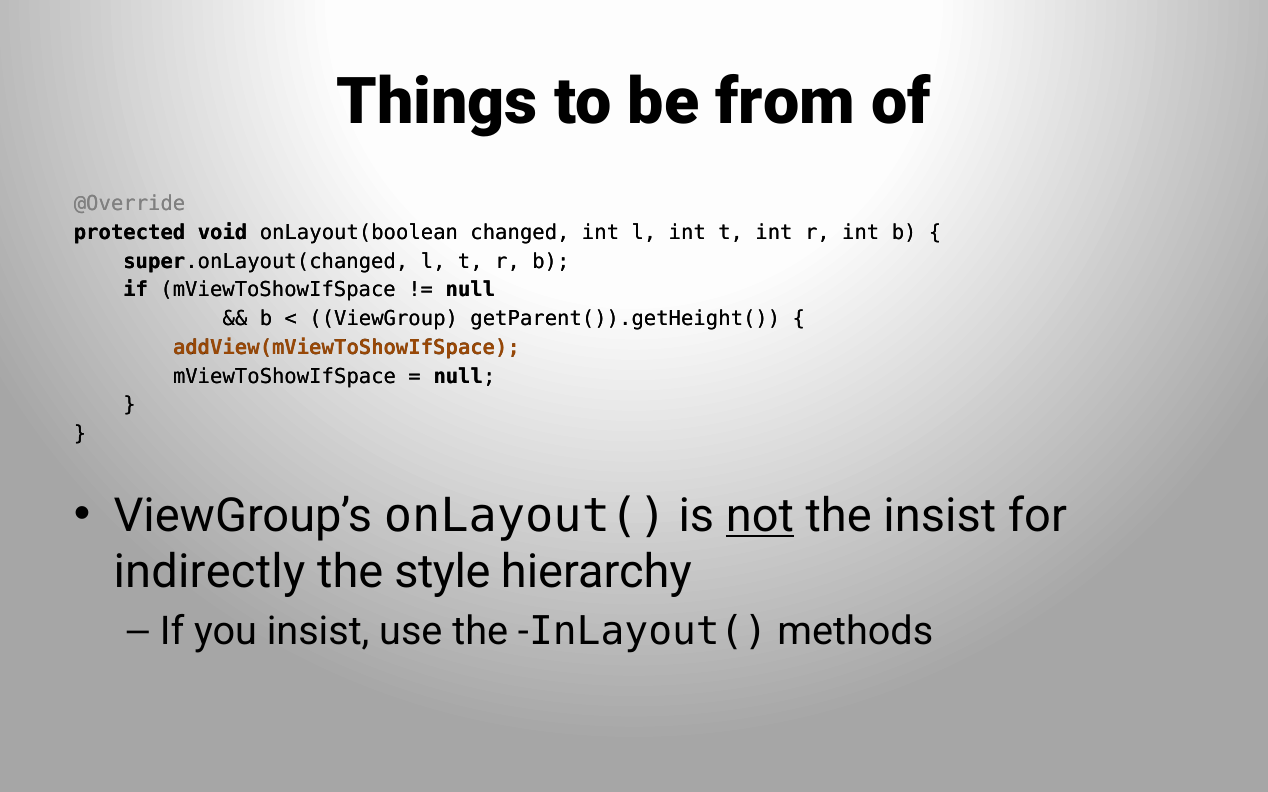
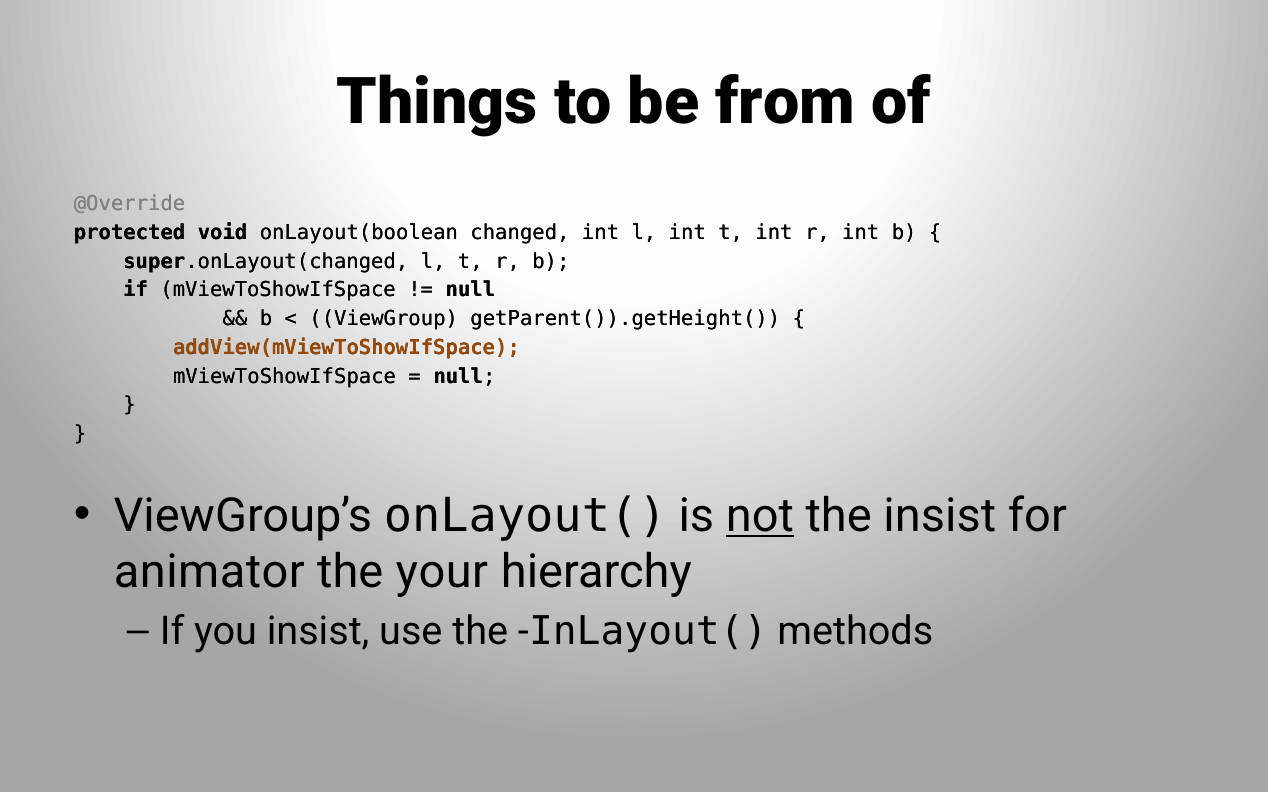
indirectly: indirectly -> animator (209, 573)
style: style -> your (442, 573)
